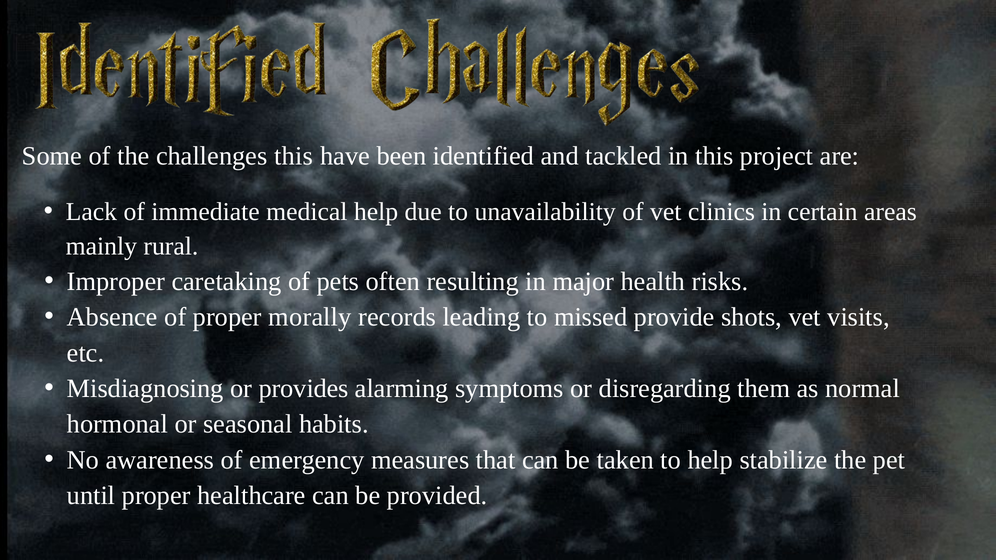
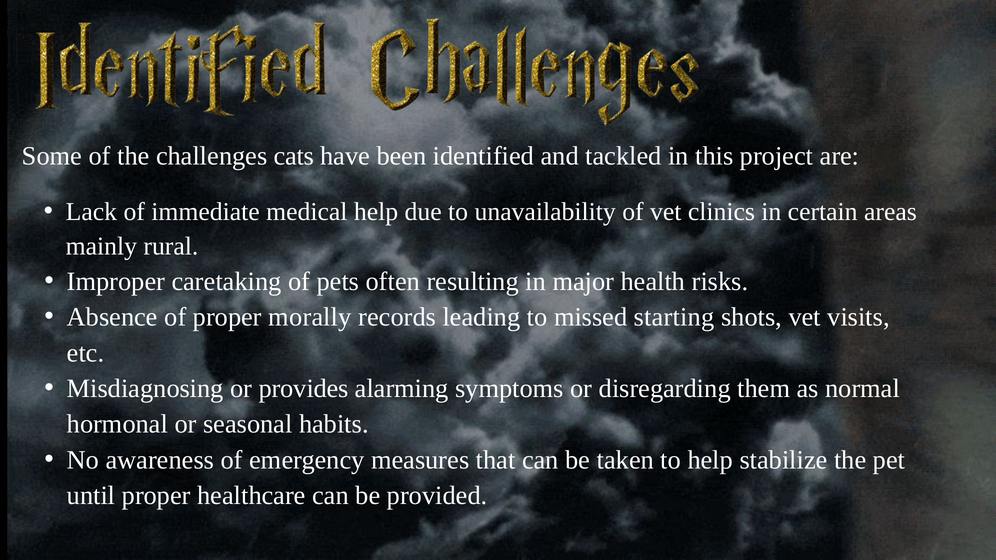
challenges this: this -> cats (294, 156)
provide: provide -> starting (674, 317)
